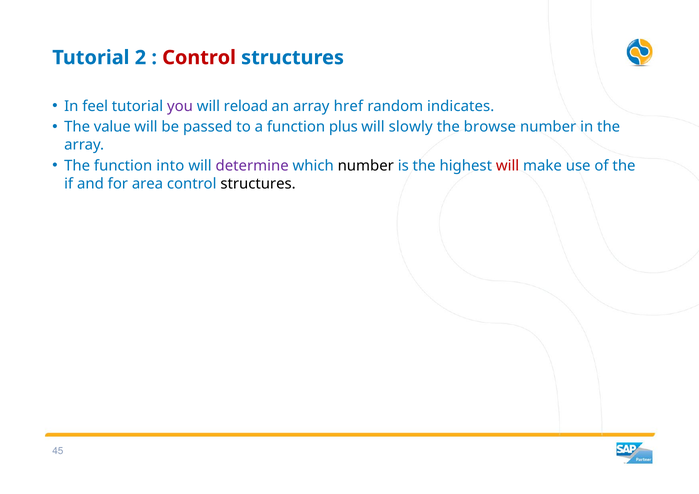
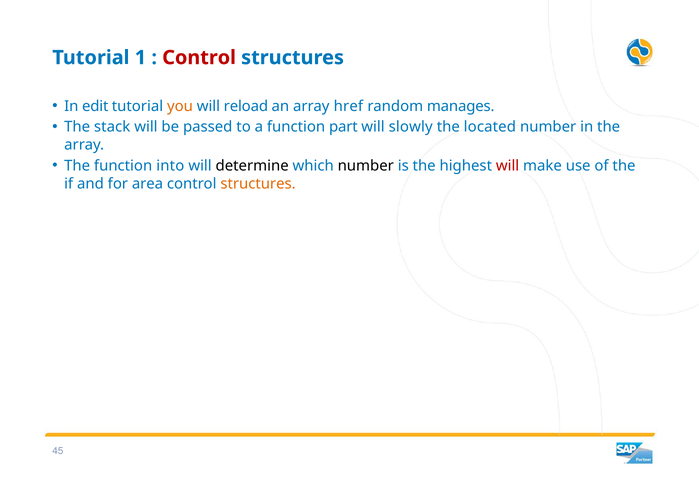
2: 2 -> 1 (140, 58)
feel: feel -> edit (95, 106)
you colour: purple -> orange (180, 106)
indicates: indicates -> manages (461, 106)
value: value -> stack (112, 127)
plus: plus -> part (343, 127)
browse: browse -> located (490, 127)
determine colour: purple -> black (252, 166)
structures colour: black -> orange (258, 184)
